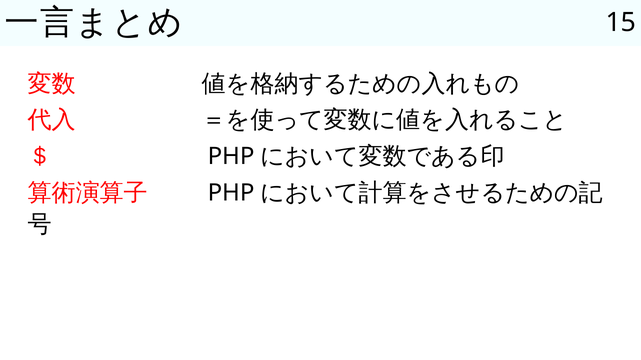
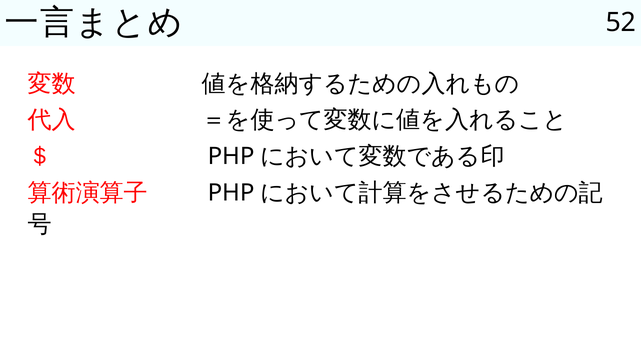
15: 15 -> 52 (621, 23)
